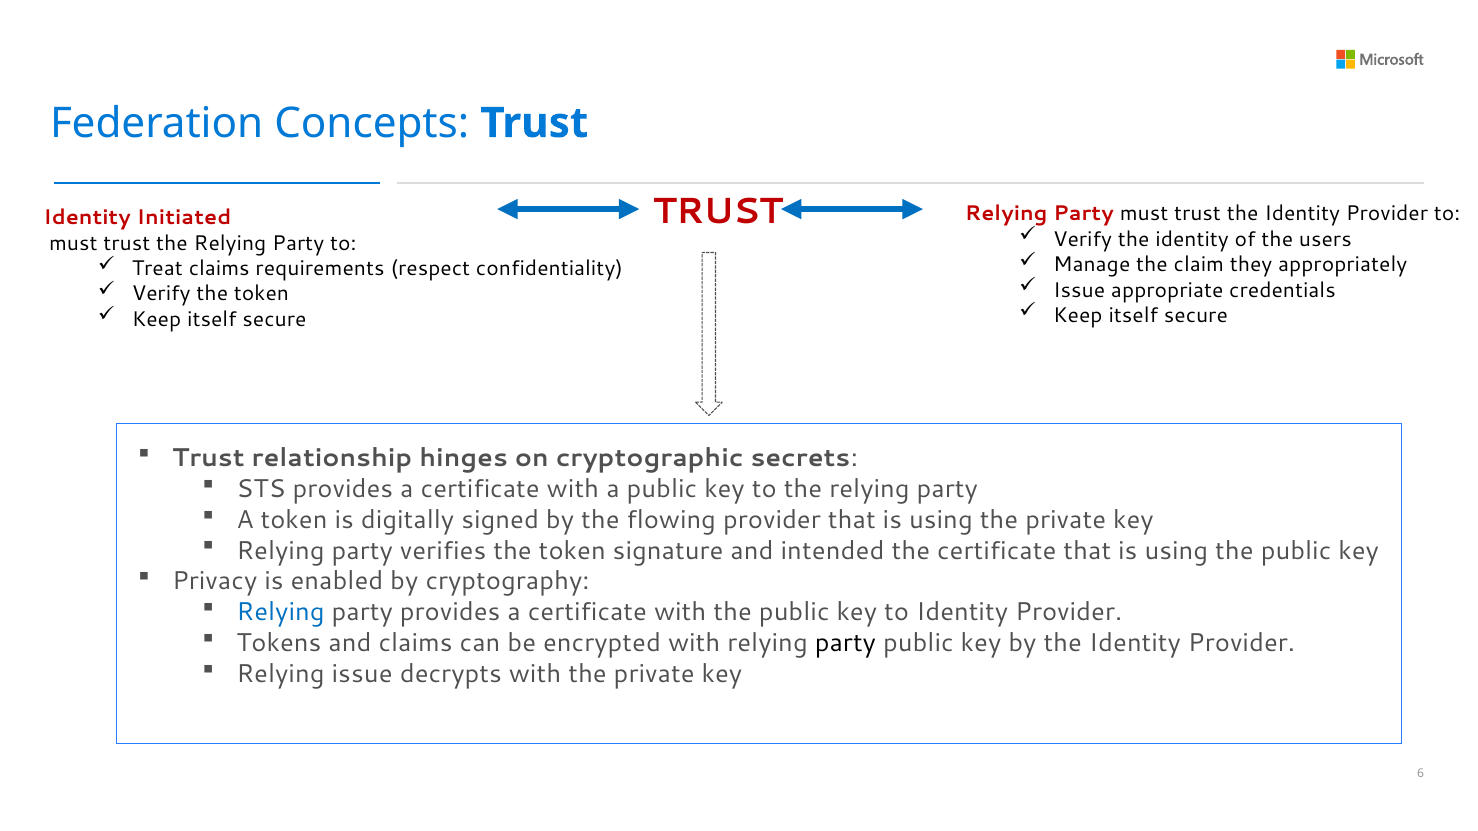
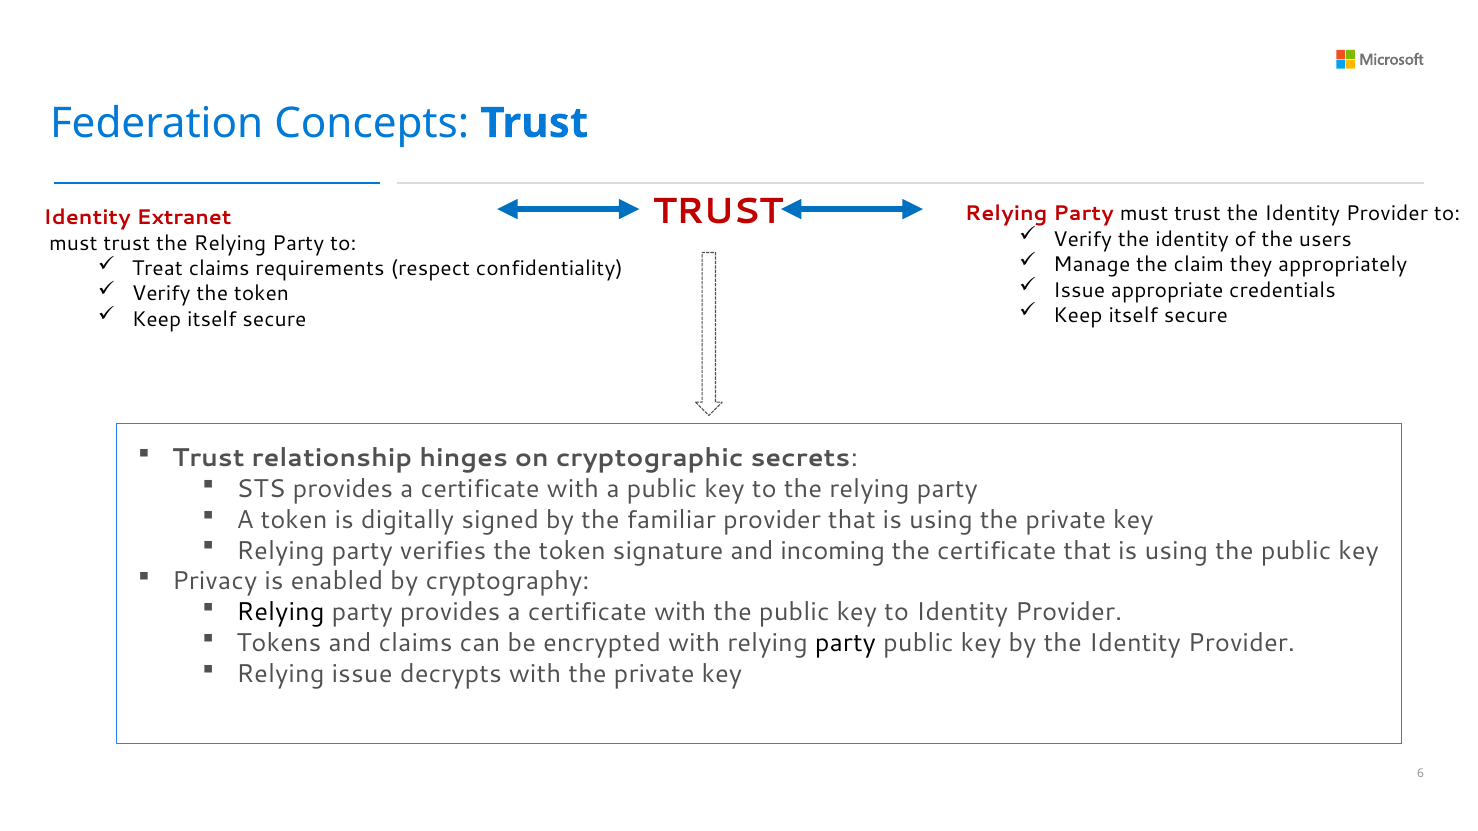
Initiated: Initiated -> Extranet (184, 218)
flowing: flowing -> familiar (671, 520)
intended: intended -> incoming (833, 551)
Relying colour: blue -> black (280, 612)
